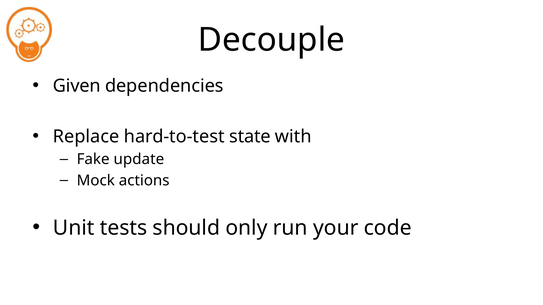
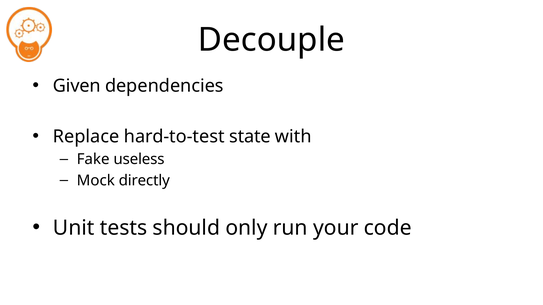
update: update -> useless (139, 160)
actions: actions -> directly (144, 181)
